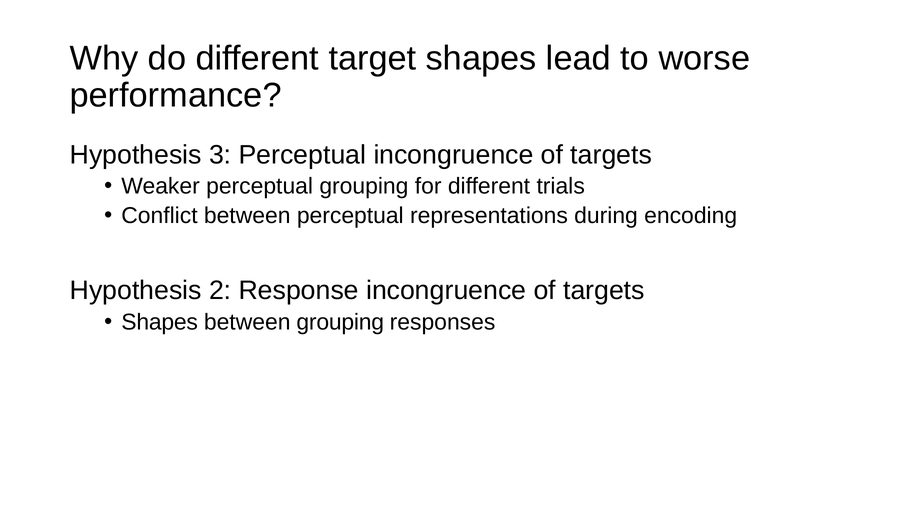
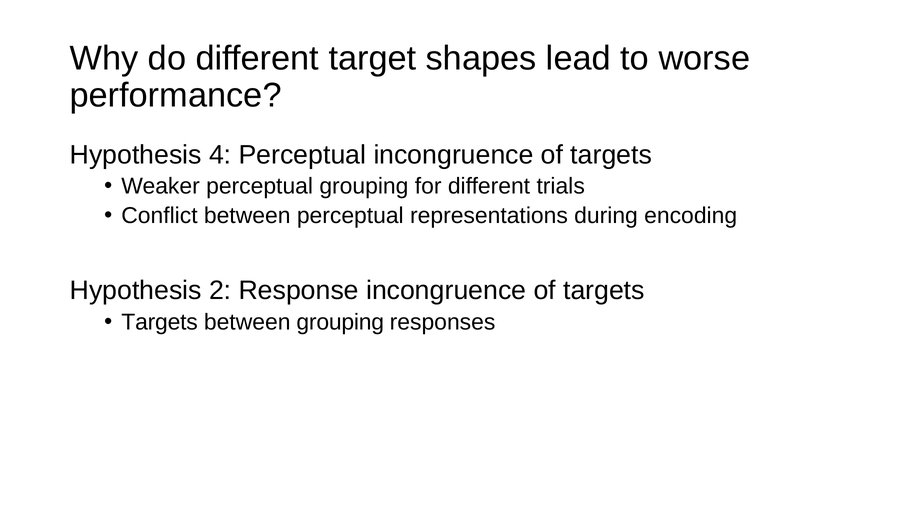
3: 3 -> 4 (220, 155)
Shapes: Shapes -> Targets (160, 322)
